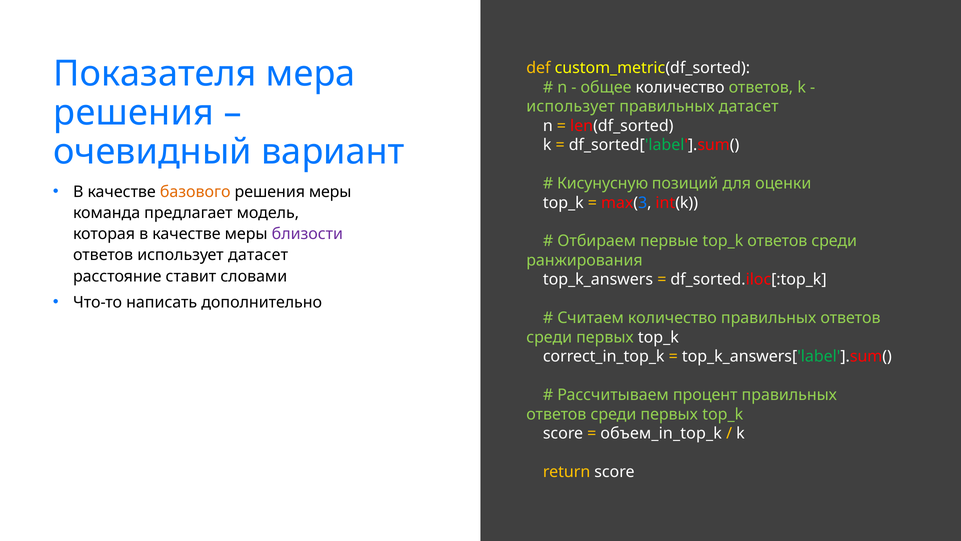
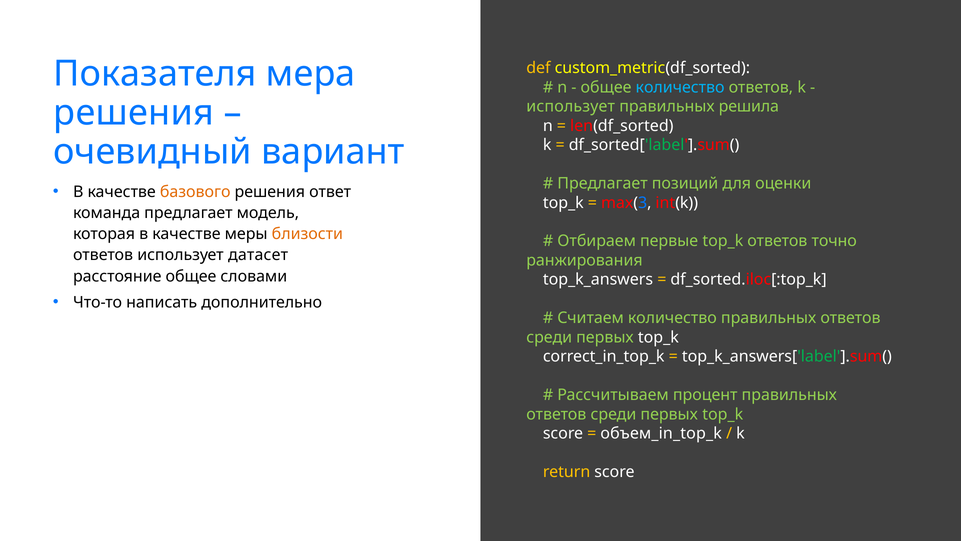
количество colour: white -> light blue (680, 87)
правильных датасет: датасет -> решила (749, 107)
Кисунусную: Кисунусную -> Предлагает (603, 183)
решения меры: меры -> ответ (330, 192)
близости colour: purple -> orange (307, 234)
top_k ответов среди: среди -> точно (834, 241)
расстояние ставит: ставит -> общее (191, 276)
